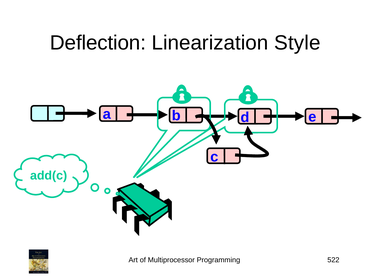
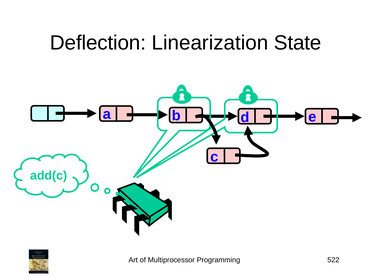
Style: Style -> State (298, 43)
